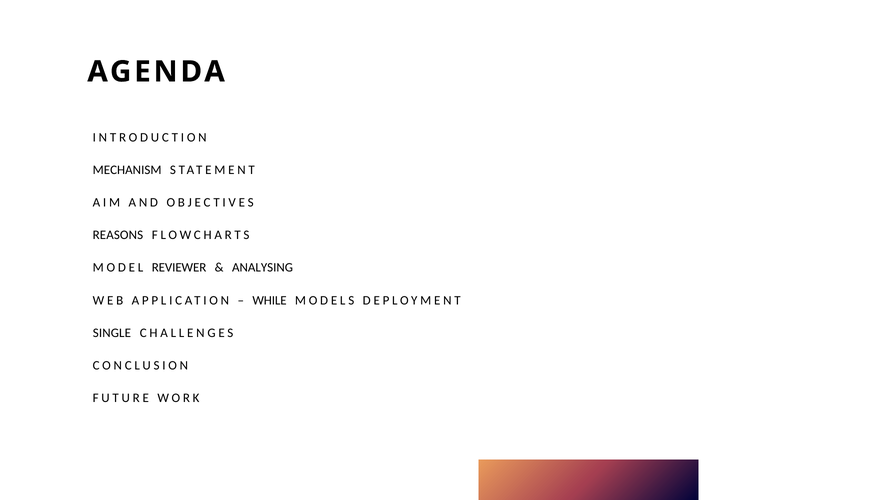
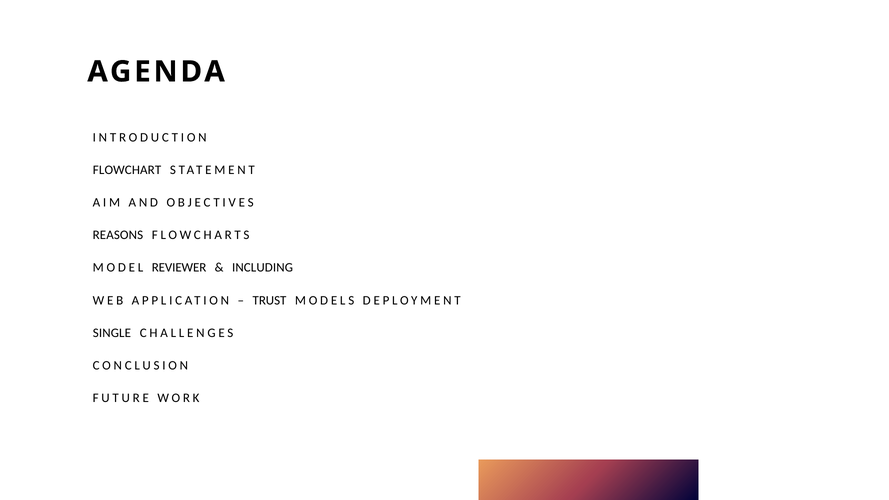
MECHANISM: MECHANISM -> FLOWCHART (127, 170)
ANALYSING: ANALYSING -> INCLUDING (262, 268)
WHILE: WHILE -> TRUST (269, 300)
